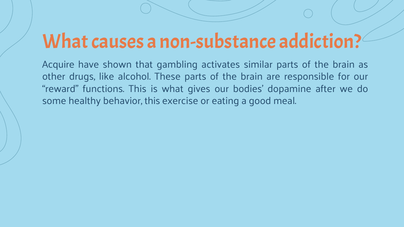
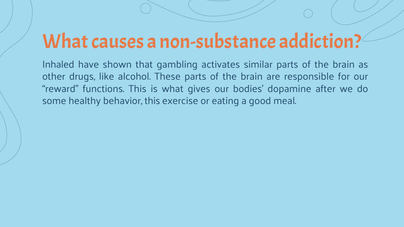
Acquire: Acquire -> Inhaled (58, 65)
